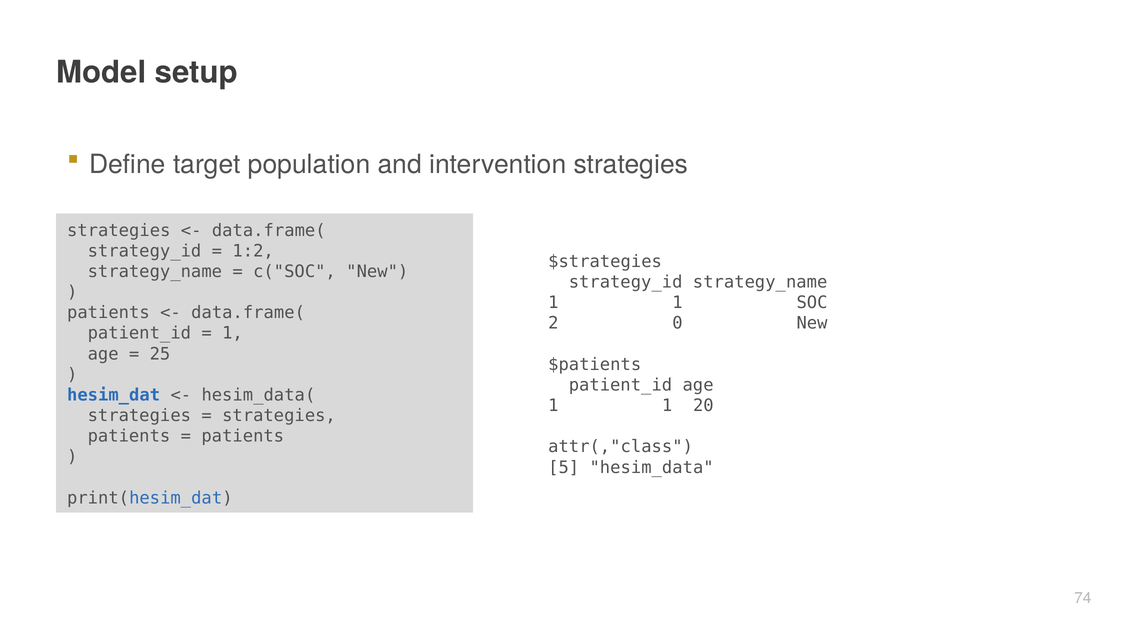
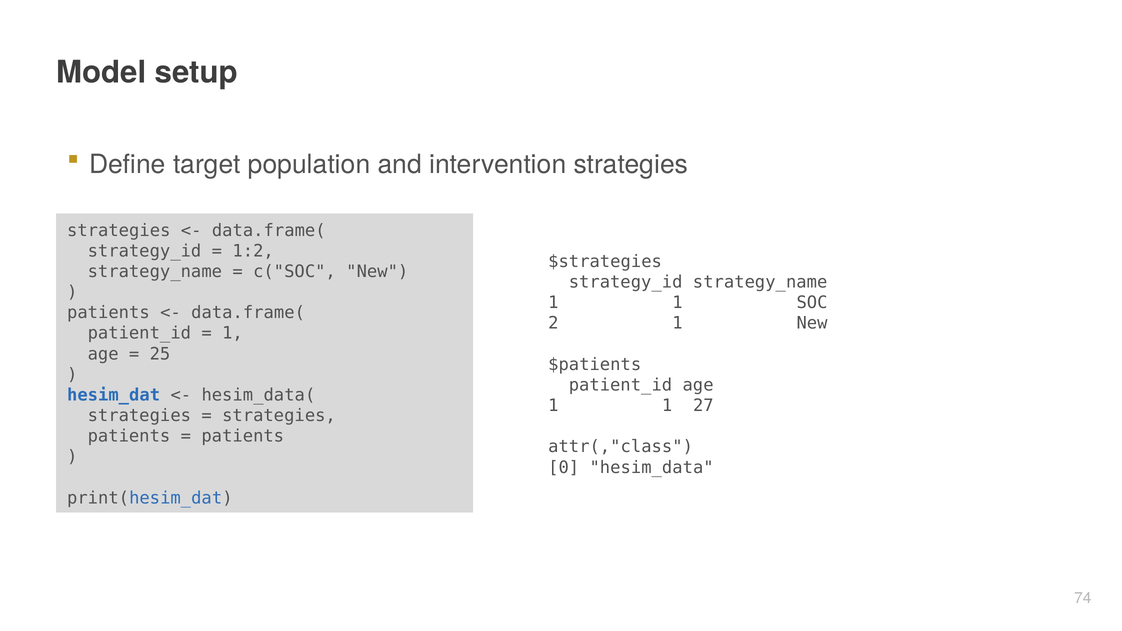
2 0: 0 -> 1 (677, 323)
20: 20 -> 27 (703, 406)
5: 5 -> 0 (564, 467)
